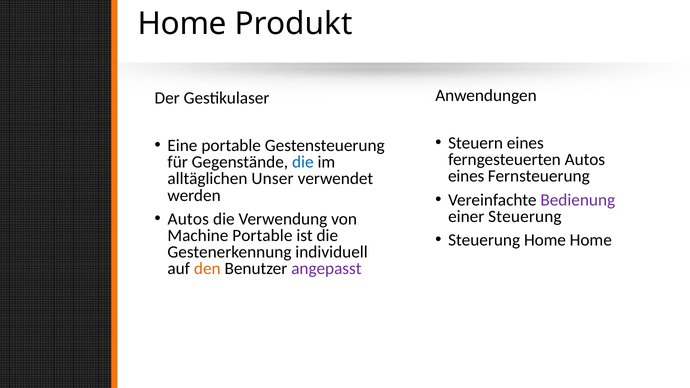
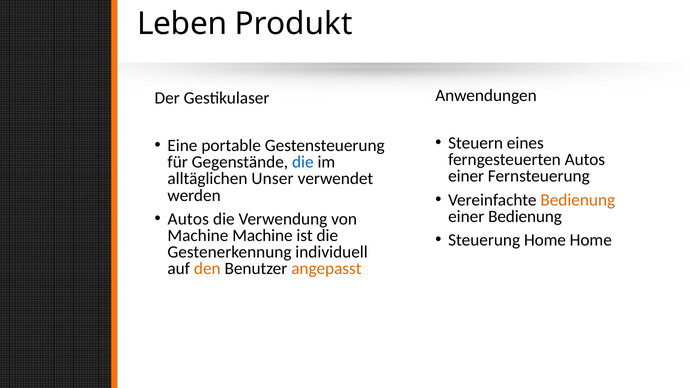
Home: Home -> Leben (182, 24)
eines: eines -> einer (466, 176)
Bedienung colour: purple -> orange (578, 200)
einer Steuerung: Steuerung -> Bedienung (525, 217)
Machine Portable: Portable -> Machine (262, 236)
angepasst colour: purple -> orange (326, 269)
